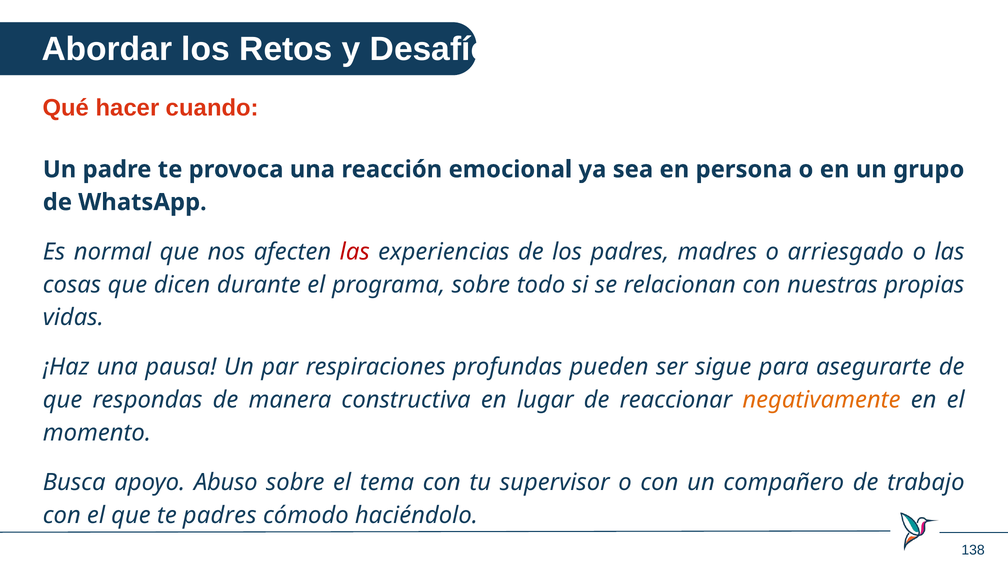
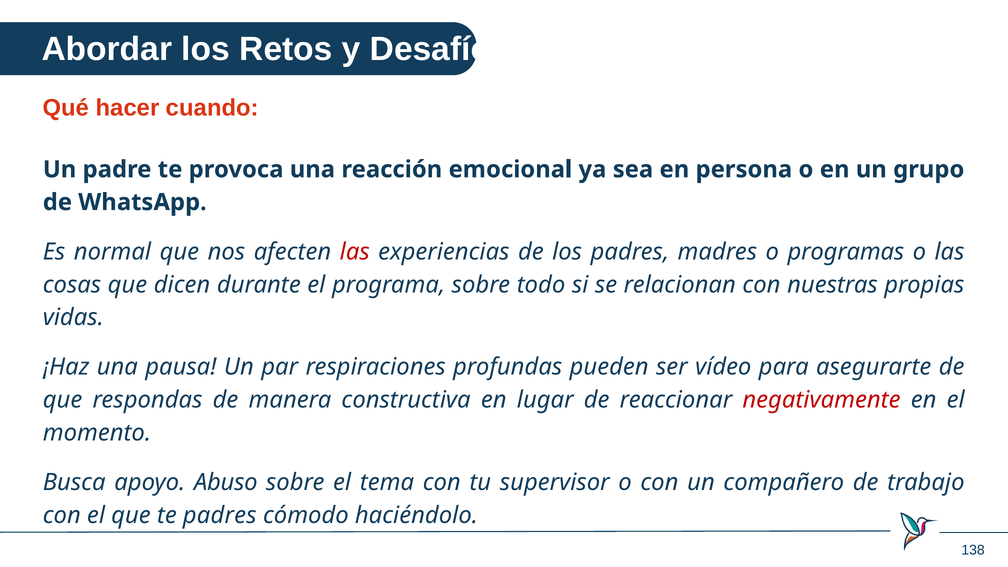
arriesgado: arriesgado -> programas (846, 252)
sigue: sigue -> vídeo (723, 367)
negativamente colour: orange -> red (821, 400)
